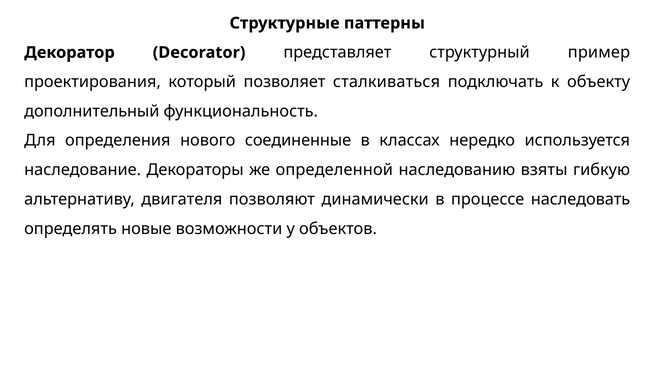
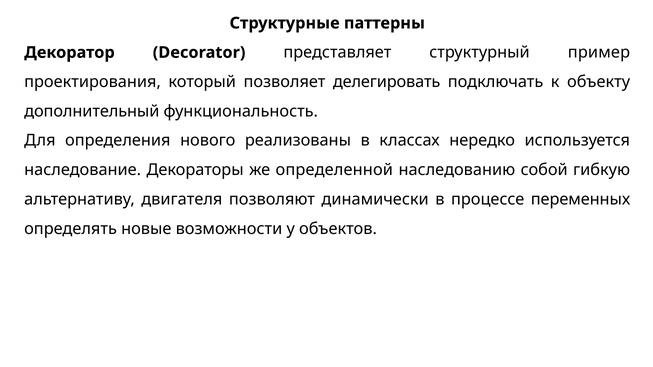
сталкиваться: сталкиваться -> делегировать (387, 82)
соединенные: соединенные -> реализованы (298, 141)
взяты: взяты -> собой (544, 170)
наследовать: наследовать -> переменных (581, 199)
